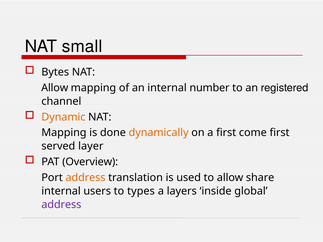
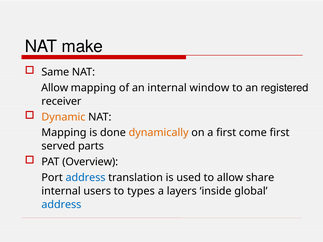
small: small -> make (82, 47)
Bytes: Bytes -> Same (55, 72)
number: number -> window (209, 88)
channel: channel -> receiver (61, 101)
layer: layer -> parts (91, 146)
address colour: orange -> blue (86, 178)
address colour: purple -> blue (61, 205)
